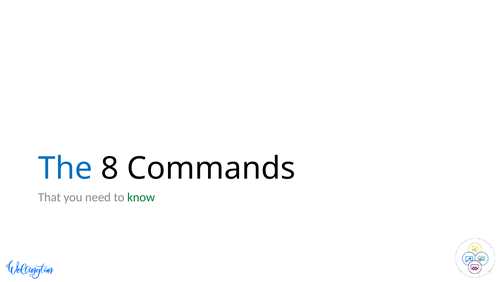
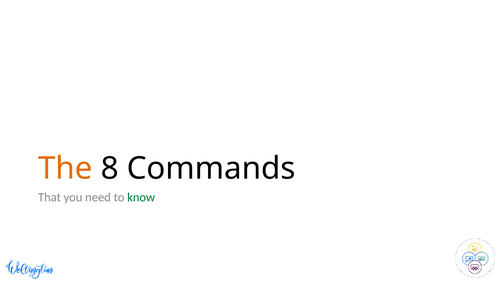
The colour: blue -> orange (65, 169)
